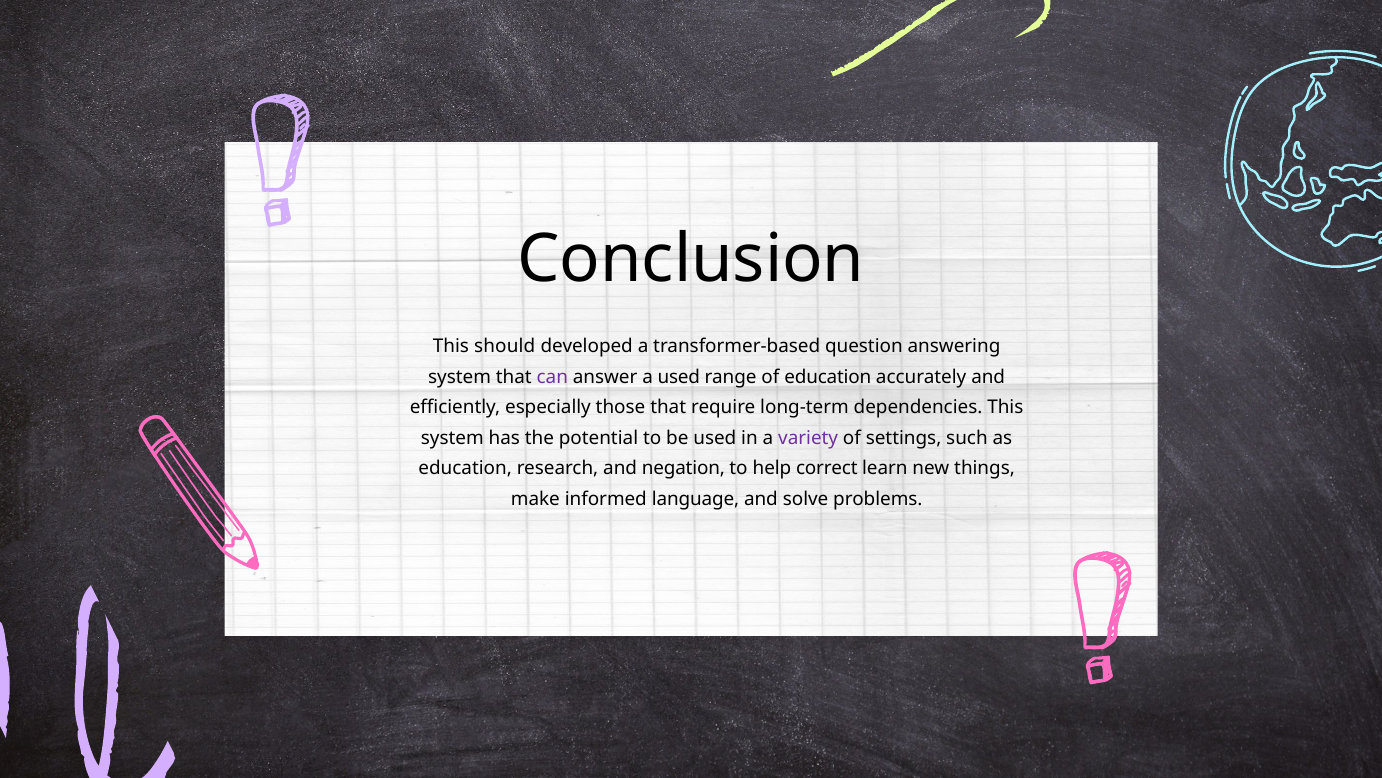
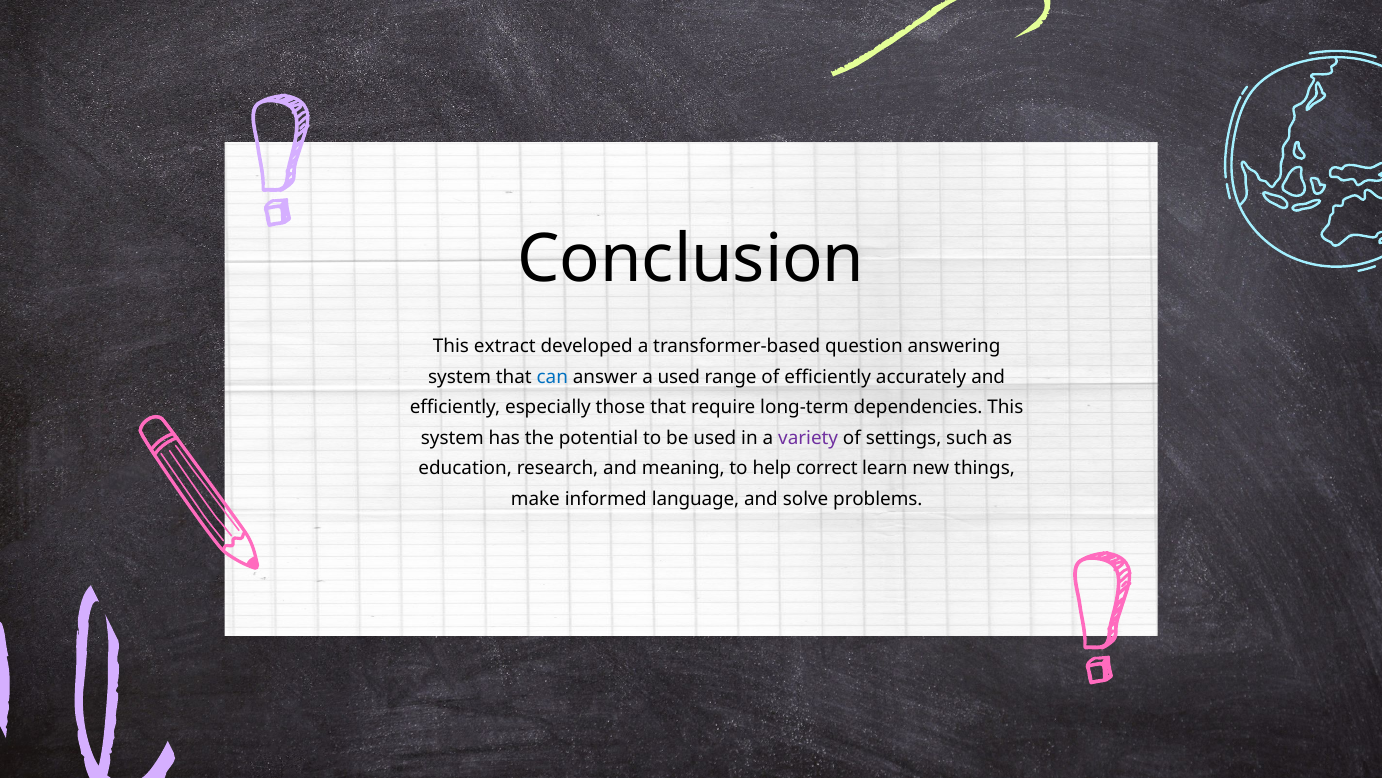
should: should -> extract (505, 346)
can colour: purple -> blue (552, 377)
of education: education -> efficiently (828, 377)
negation: negation -> meaning (683, 468)
